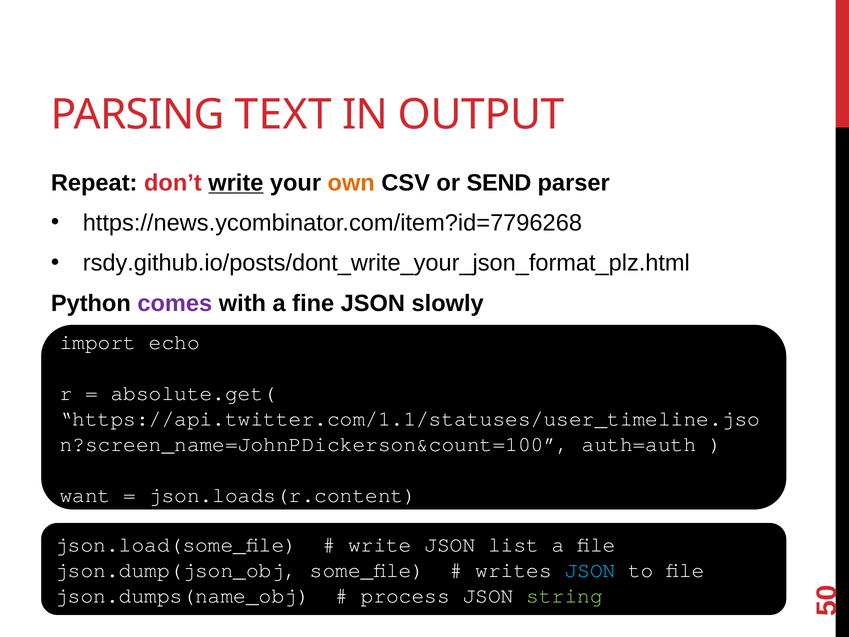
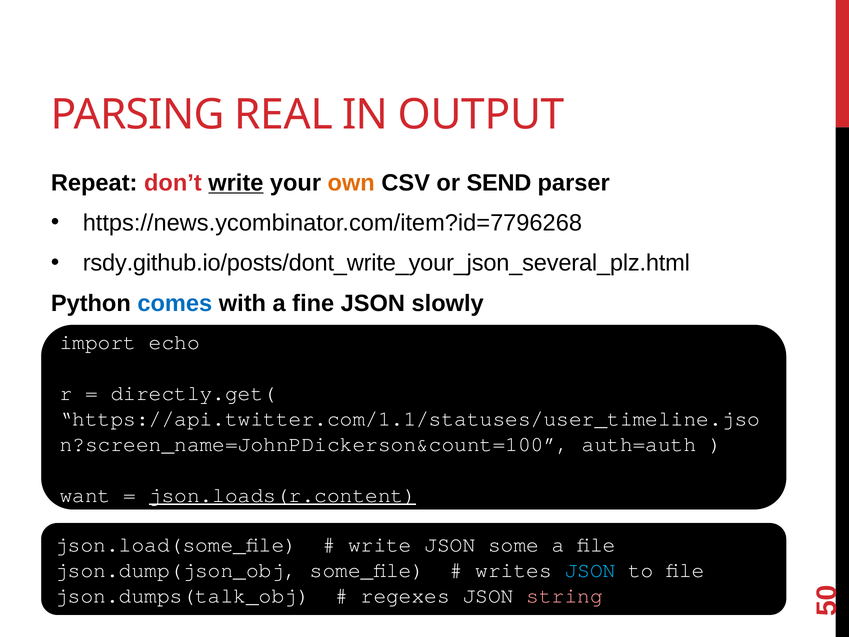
TEXT: TEXT -> REAL (283, 115)
rsdy.github.io/posts/dont_write_your_json_format_plz.html: rsdy.github.io/posts/dont_write_your_json_format_plz.html -> rsdy.github.io/posts/dont_write_your_json_several_plz.html (386, 263)
comes colour: purple -> blue (175, 303)
absolute.get(: absolute.get( -> directly.get( (193, 393)
json.loads(r.content underline: none -> present (283, 495)
list: list -> some (514, 545)
json.dumps(name_obj: json.dumps(name_obj -> json.dumps(talk_obj (183, 596)
process: process -> regexes (405, 596)
string colour: light green -> pink (565, 596)
